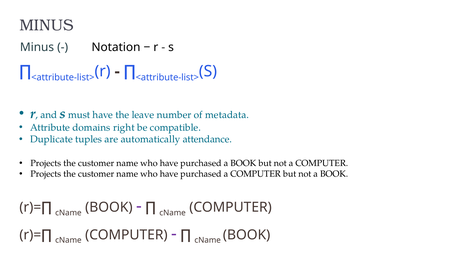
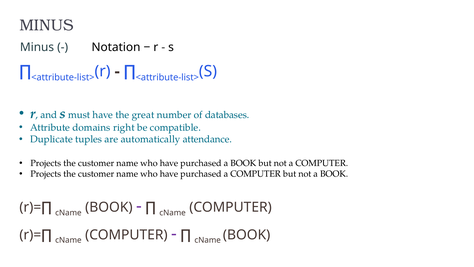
leave: leave -> great (143, 115)
metadata: metadata -> databases (227, 115)
